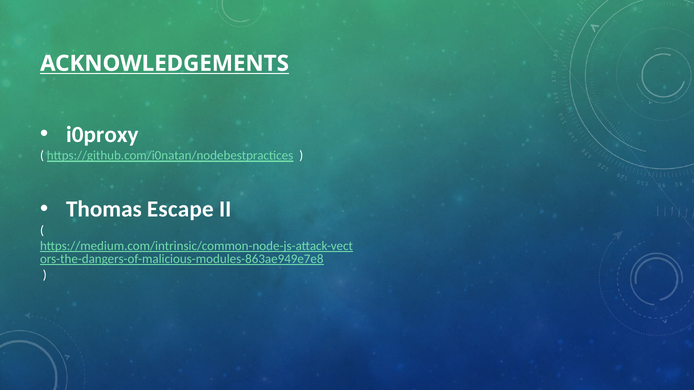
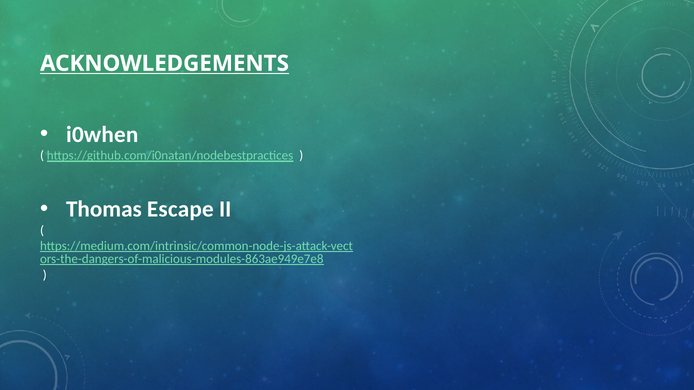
i0proxy: i0proxy -> i0when (102, 135)
